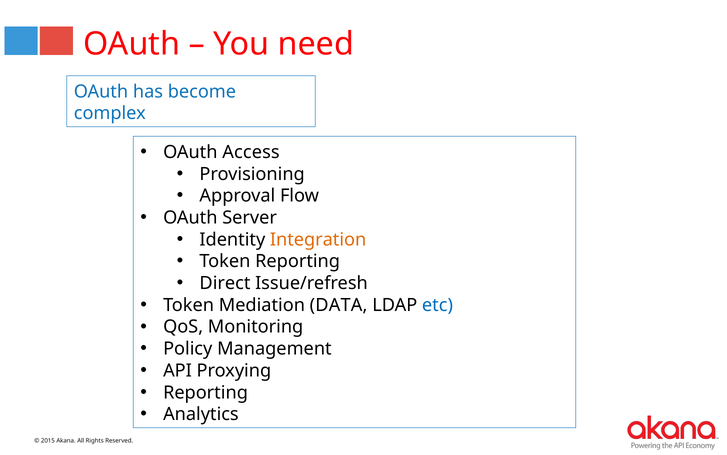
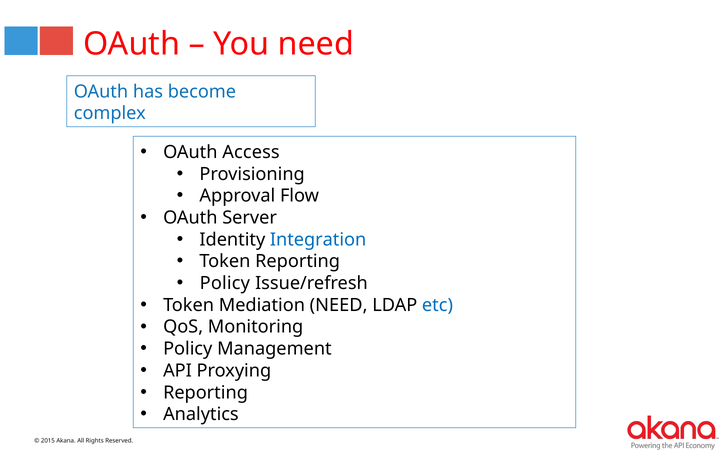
Integration colour: orange -> blue (318, 239)
Direct: Direct -> Policy (225, 283)
Mediation DATA: DATA -> NEED (339, 305)
